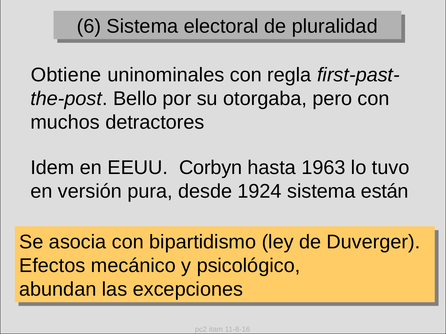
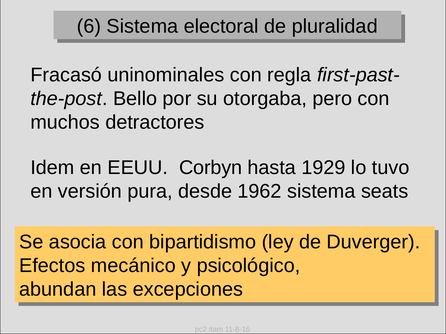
Obtiene: Obtiene -> Fracasó (66, 75)
1963: 1963 -> 1929 (323, 168)
1924: 1924 -> 1962 (260, 192)
están: están -> seats (385, 192)
